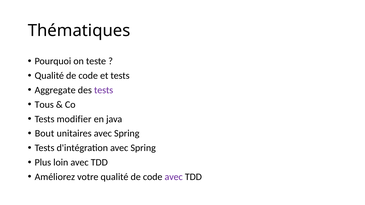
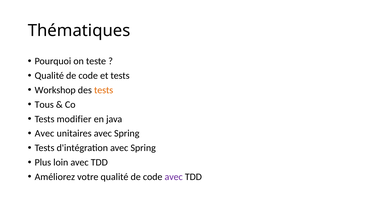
Aggregate: Aggregate -> Workshop (55, 90)
tests colour: purple -> orange (104, 90)
Bout: Bout -> Avec (44, 134)
